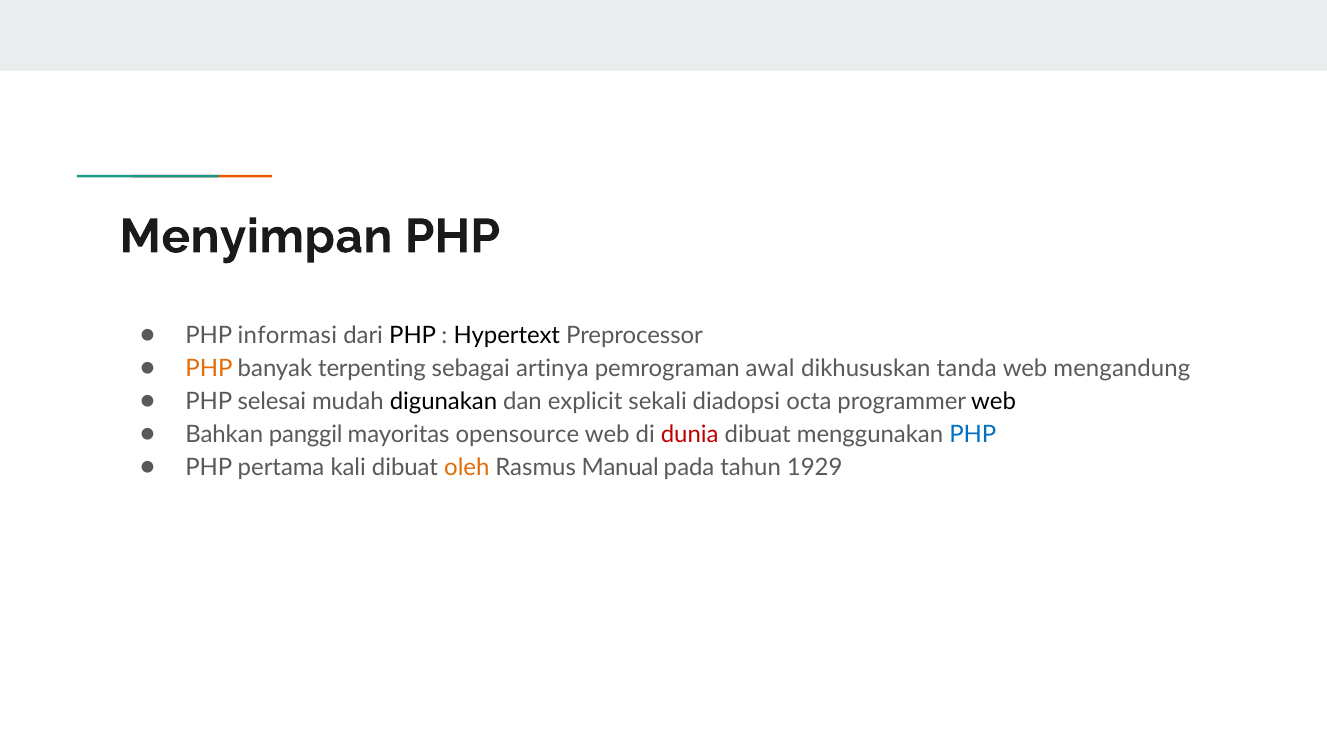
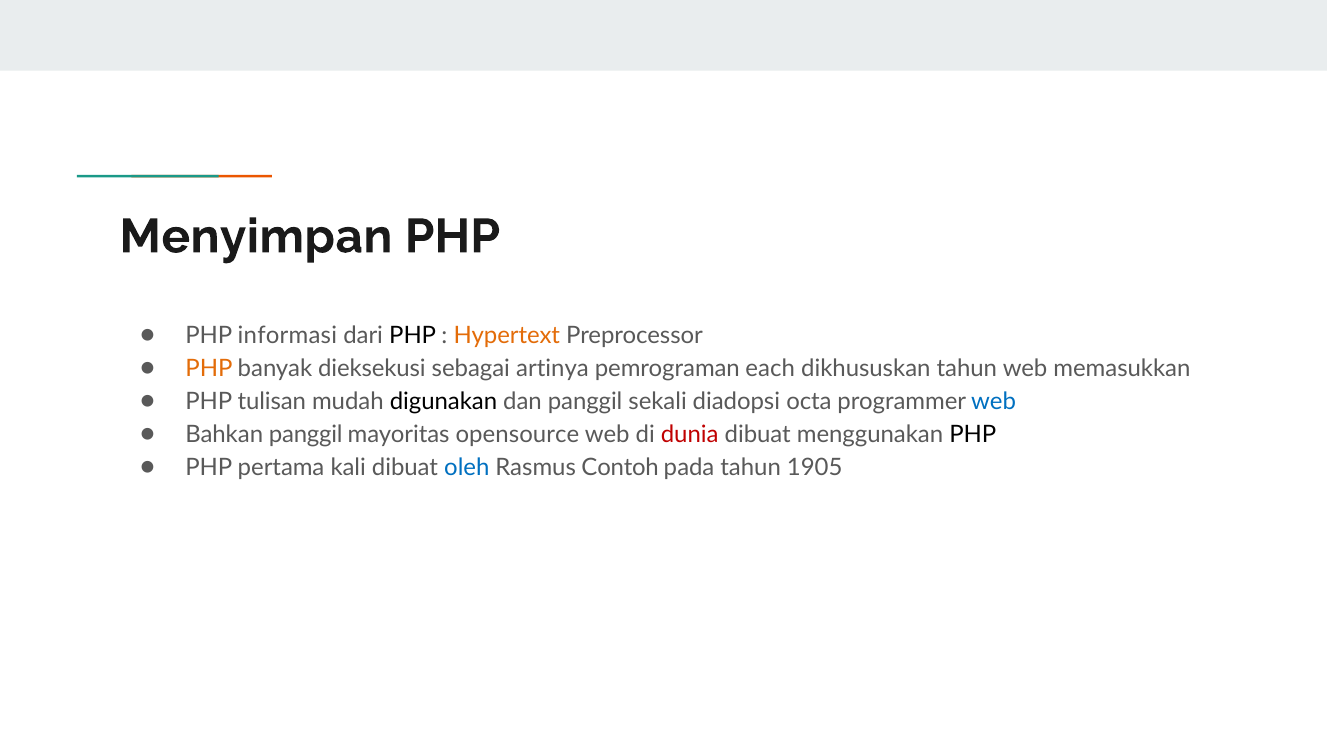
Hypertext colour: black -> orange (507, 335)
terpenting: terpenting -> dieksekusi (372, 368)
awal: awal -> each (770, 368)
dikhususkan tanda: tanda -> tahun (967, 368)
mengandung: mengandung -> memasukkan (1122, 368)
selesai: selesai -> tulisan (272, 401)
dan explicit: explicit -> panggil (585, 401)
web colour: black -> blue (994, 401)
PHP colour: blue -> black (973, 435)
oleh colour: orange -> blue (467, 468)
Manual: Manual -> Contoh (620, 468)
1929: 1929 -> 1905 (815, 468)
